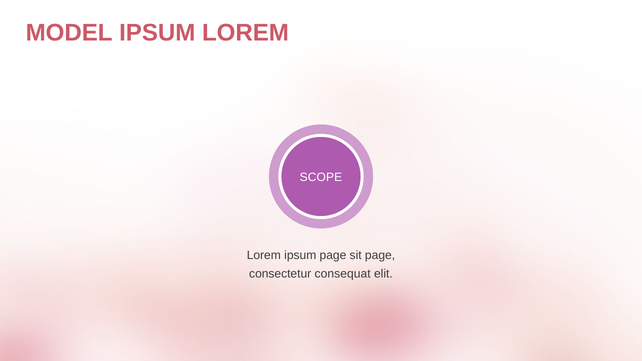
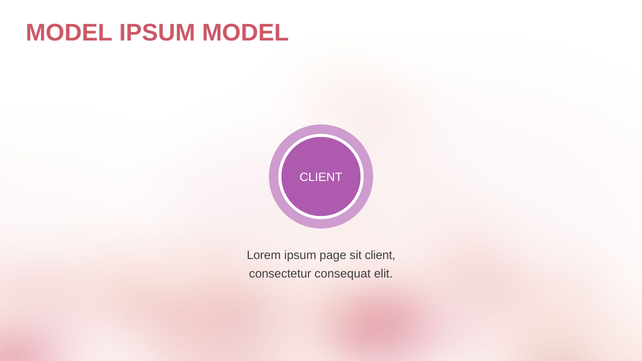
IPSUM LOREM: LOREM -> MODEL (245, 33)
SCOPE: SCOPE -> CLIENT (321, 177)
sit page: page -> client (380, 255)
